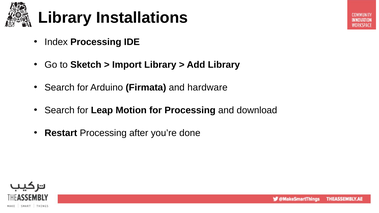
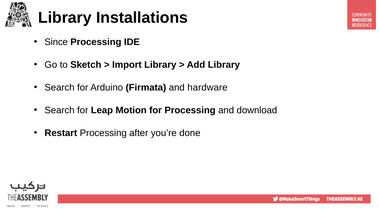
Index: Index -> Since (56, 42)
